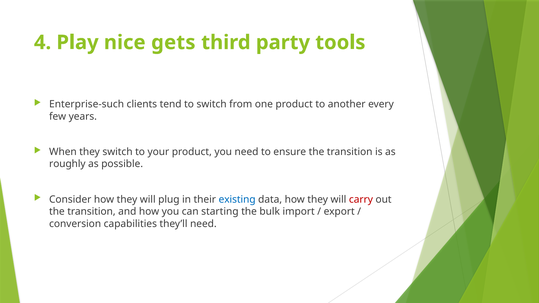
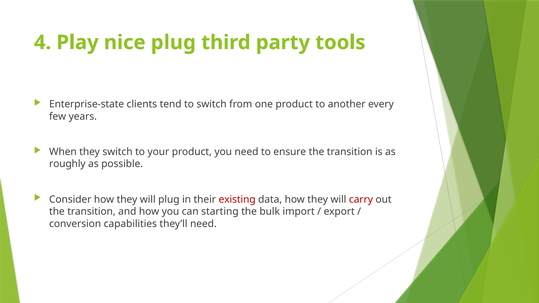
nice gets: gets -> plug (173, 43)
Enterprise-such: Enterprise-such -> Enterprise-state (87, 104)
existing colour: blue -> red (237, 200)
